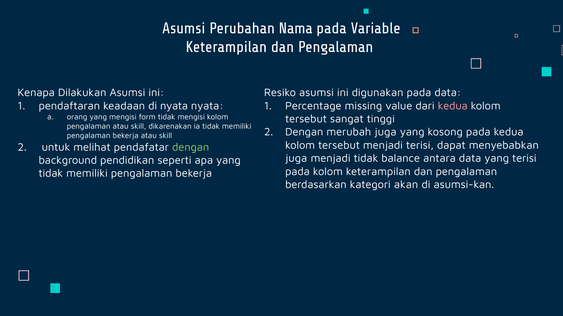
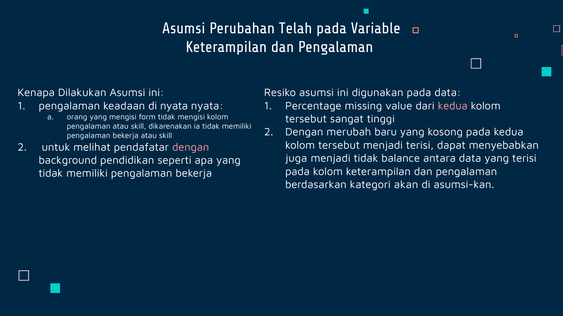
Nama: Nama -> Telah (296, 28)
pendaftaran: pendaftaran -> pengalaman (69, 106)
merubah juga: juga -> baru (386, 132)
dengan colour: light green -> pink (191, 147)
